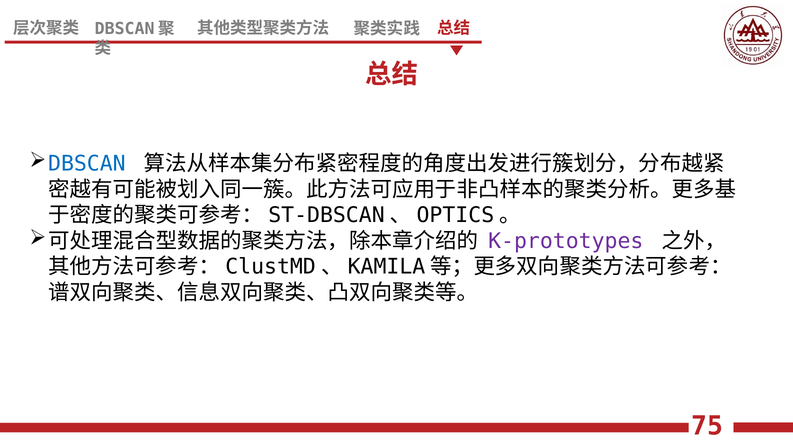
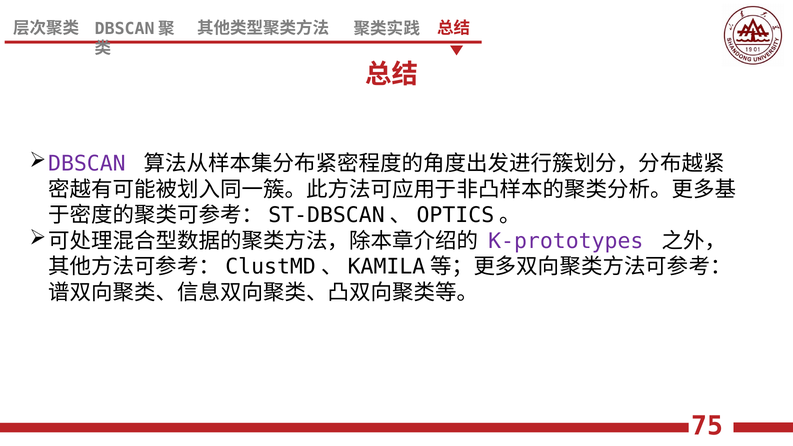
DBSCAN colour: blue -> purple (87, 164)
